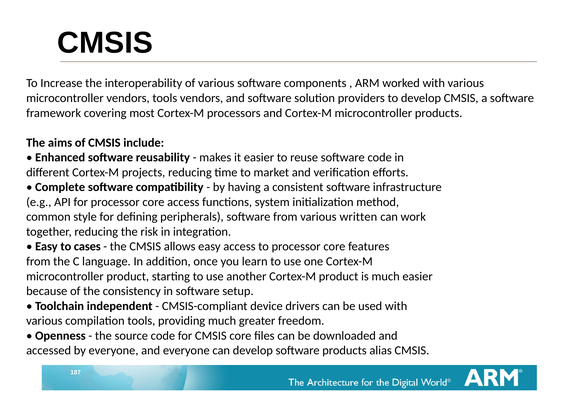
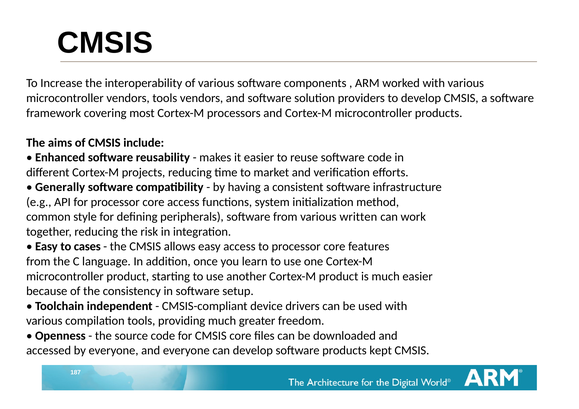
Complete: Complete -> Generally (60, 187)
alias: alias -> kept (381, 351)
